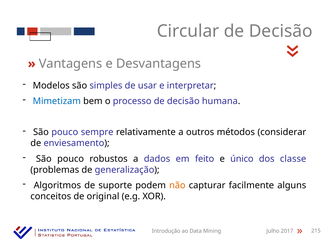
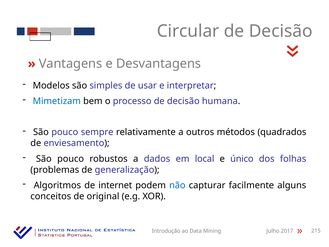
considerar: considerar -> quadrados (282, 132)
feito: feito -> local (205, 159)
classe: classe -> folhas (293, 159)
suporte: suporte -> internet (115, 185)
não colour: orange -> blue (177, 185)
